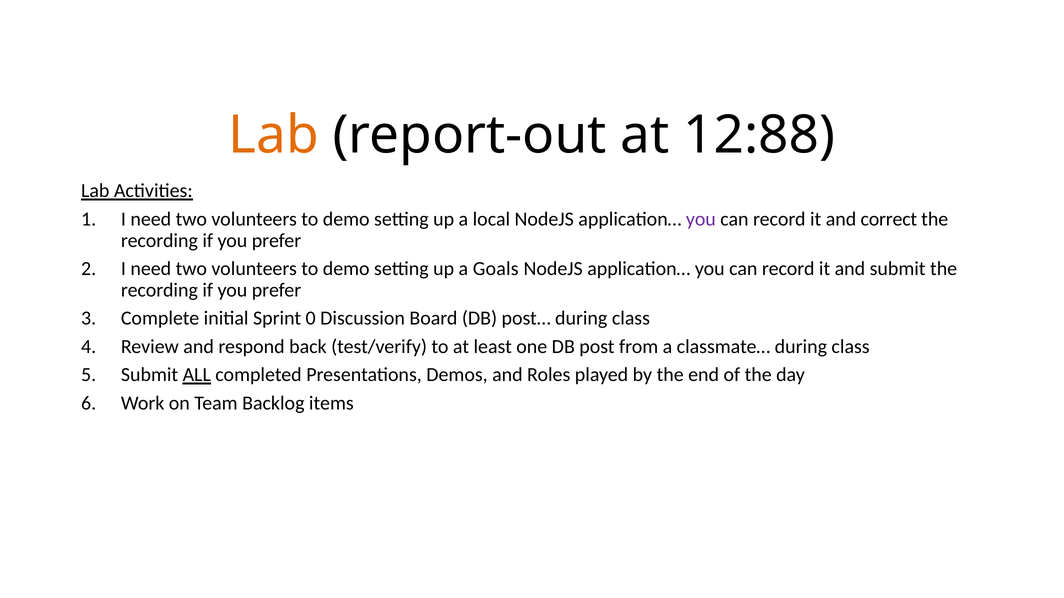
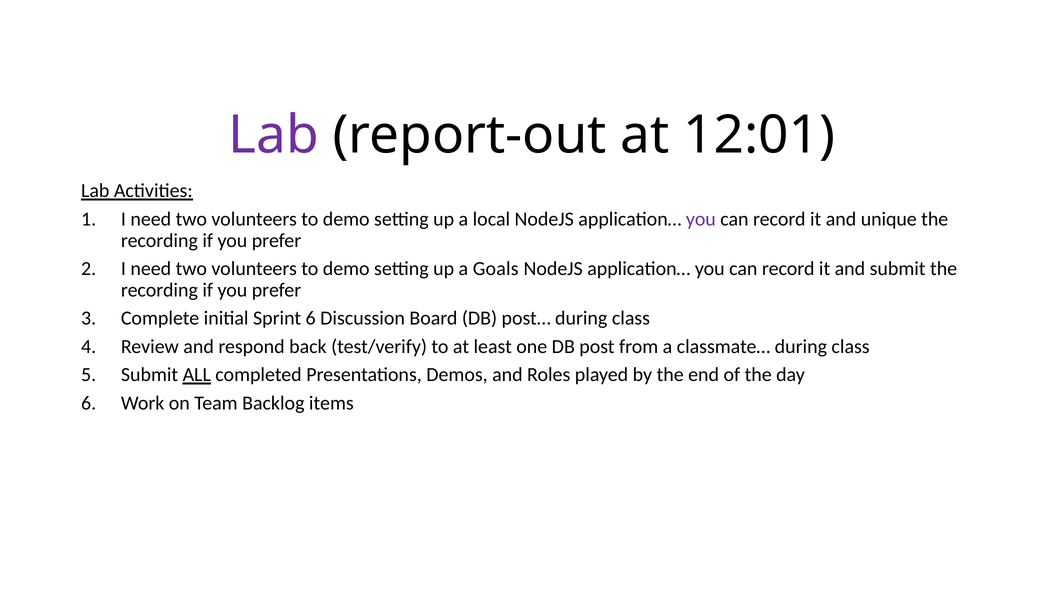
Lab colour: orange -> purple (274, 135)
12:88: 12:88 -> 12:01 (759, 135)
correct: correct -> unique (889, 219)
Sprint 0: 0 -> 6 (311, 319)
